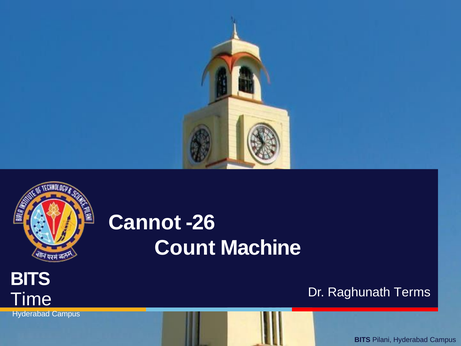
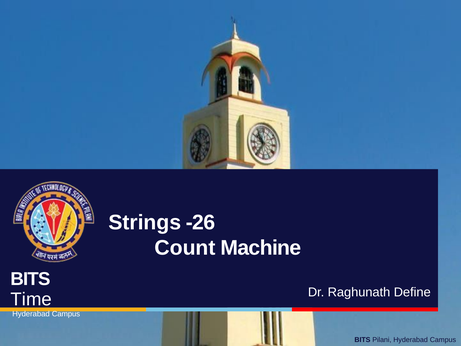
Cannot: Cannot -> Strings (145, 222)
Terms: Terms -> Define (412, 292)
